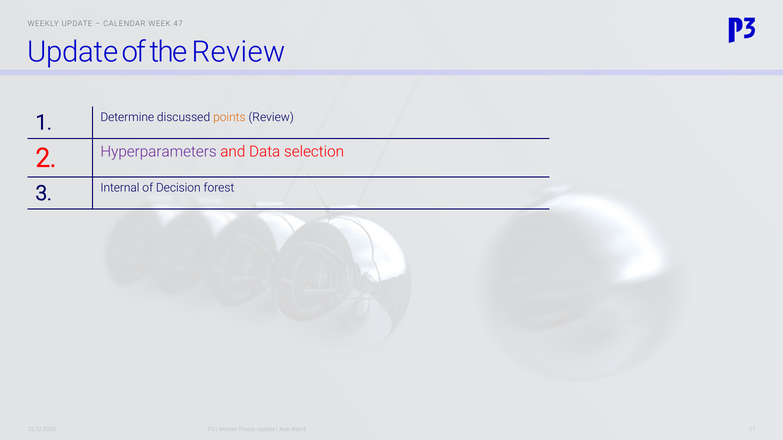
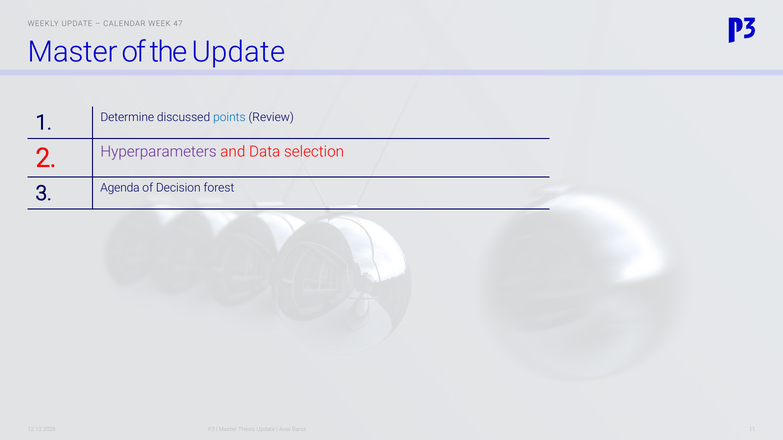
Update: Update -> Master (73, 52)
the Review: Review -> Update (238, 52)
points colour: orange -> blue (229, 118)
Internal: Internal -> Agenda (120, 188)
